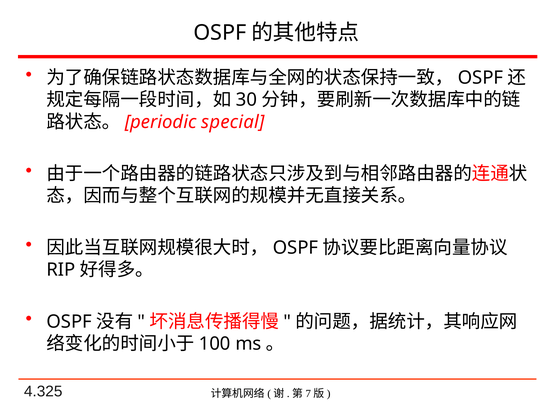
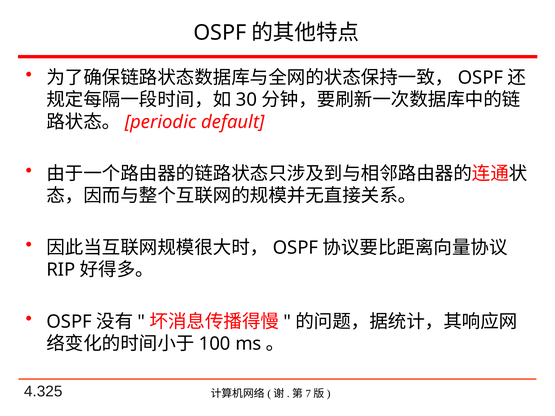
special: special -> default (233, 122)
